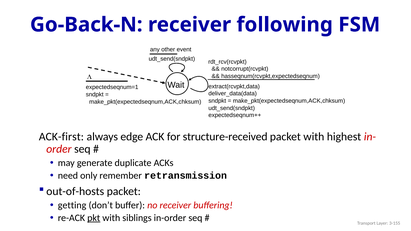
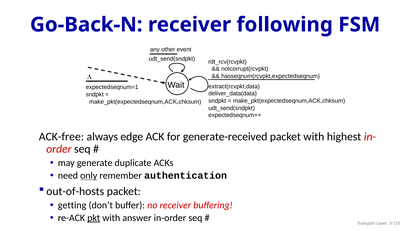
ACK-first: ACK-first -> ACK-free (61, 137)
structure-received: structure-received -> generate-received (225, 137)
only underline: none -> present (89, 176)
retransmission: retransmission -> authentication (186, 176)
siblings: siblings -> answer (137, 218)
